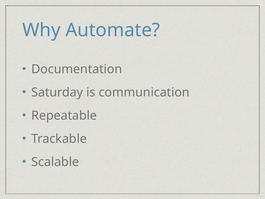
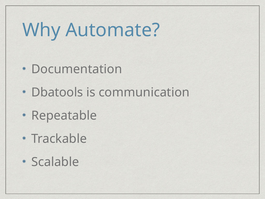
Saturday: Saturday -> Dbatools (57, 92)
